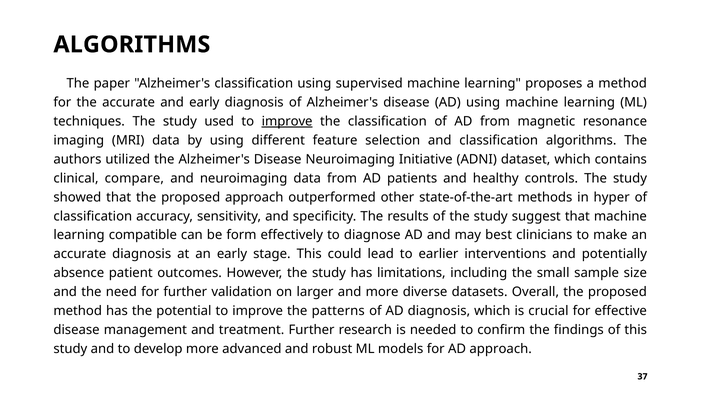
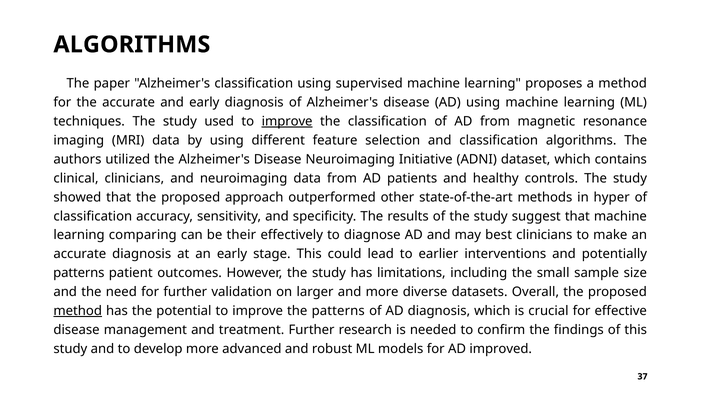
clinical compare: compare -> clinicians (134, 178)
compatible: compatible -> comparing (143, 235)
form: form -> their (241, 235)
absence: absence -> patterns (79, 273)
method underline: none -> present (78, 310)
AD approach: approach -> improved (501, 348)
